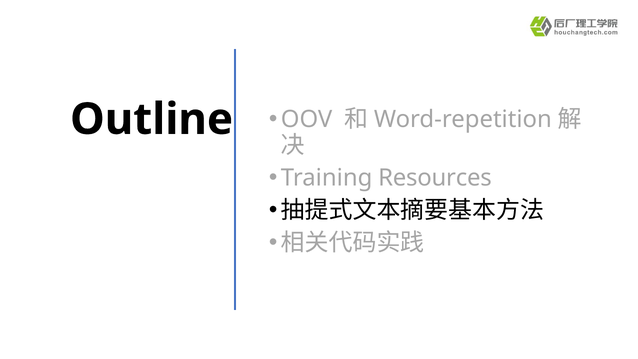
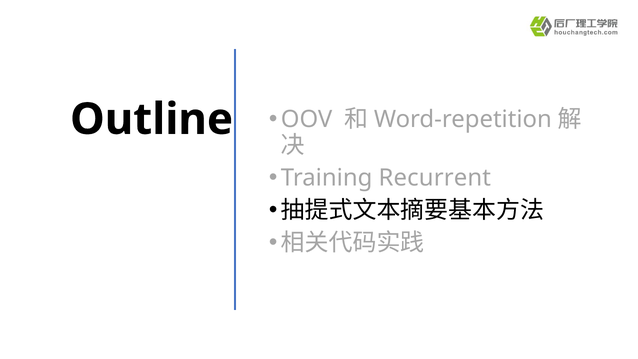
Resources: Resources -> Recurrent (435, 178)
